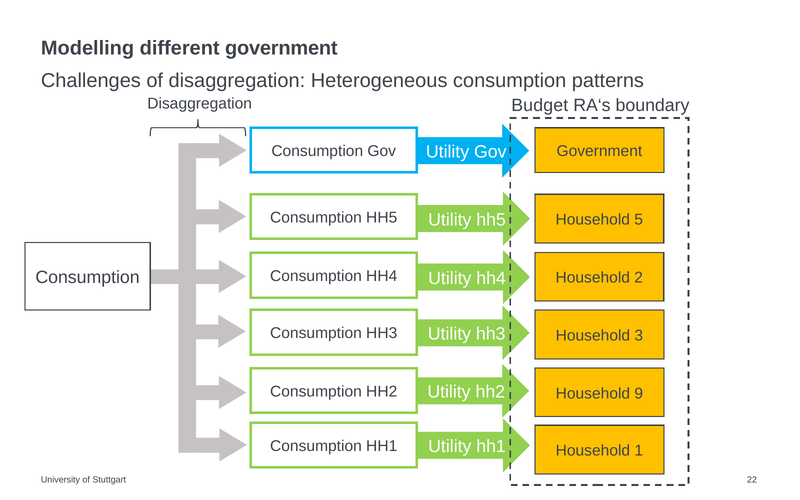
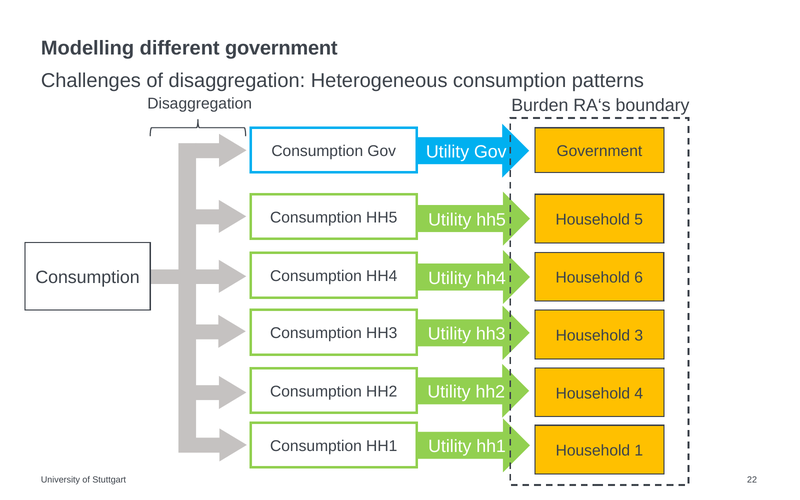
Budget: Budget -> Burden (540, 105)
2: 2 -> 6 (639, 278)
9: 9 -> 4 (639, 393)
